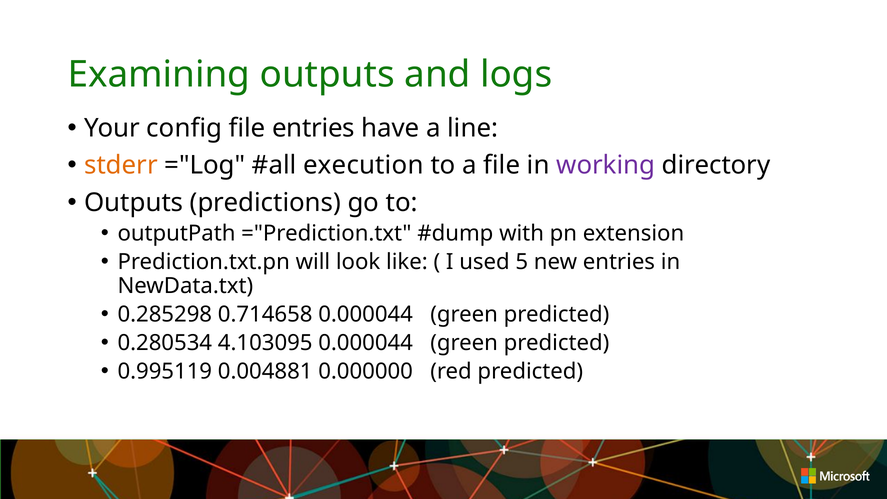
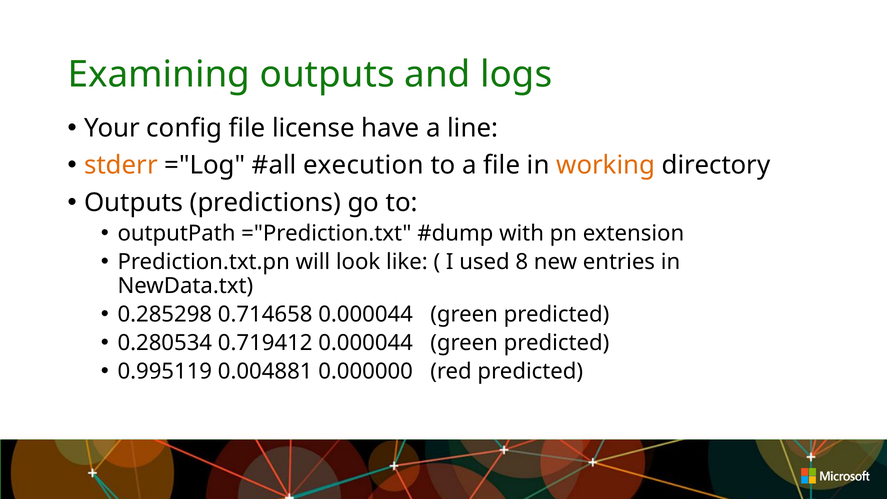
file entries: entries -> license (313, 128)
working colour: purple -> orange (606, 165)
5: 5 -> 8 (522, 262)
4.103095: 4.103095 -> 0.719412 (265, 343)
